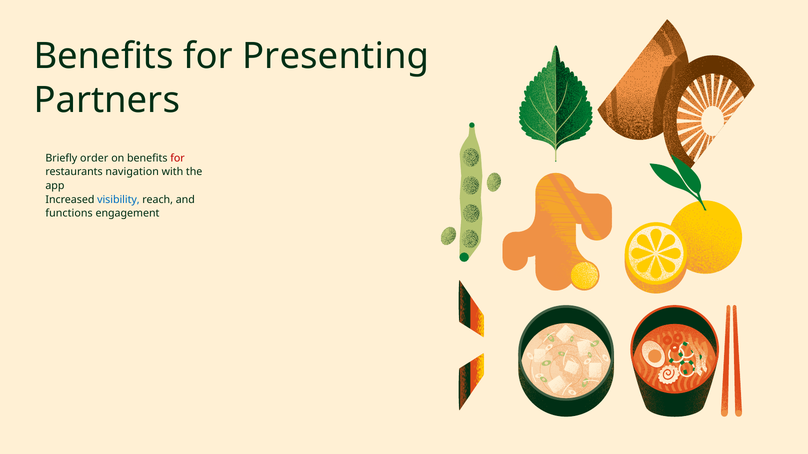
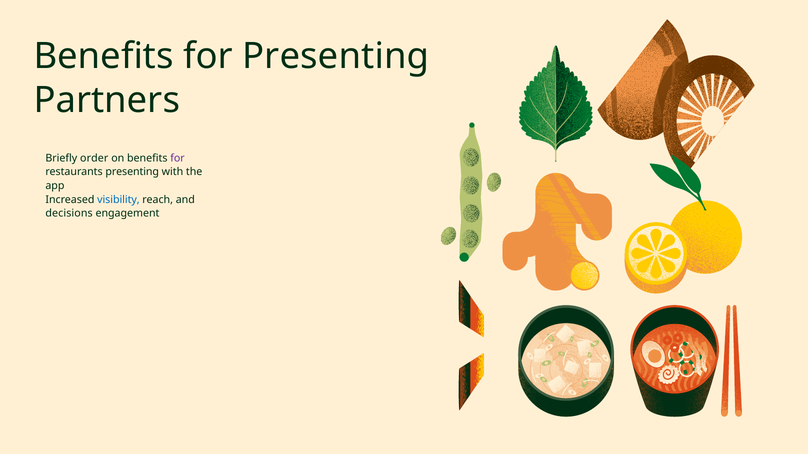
for colour: red -> purple (178, 158)
restaurants navigation: navigation -> presenting (132, 172)
functions: functions -> decisions (69, 214)
